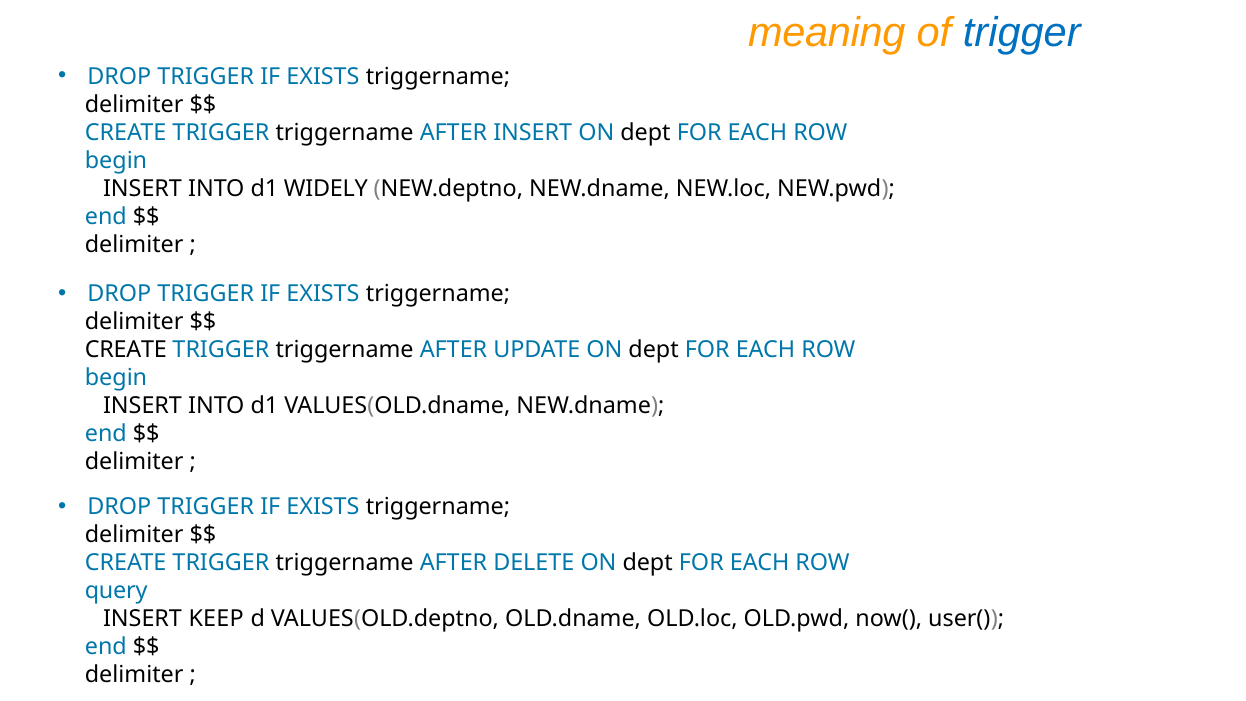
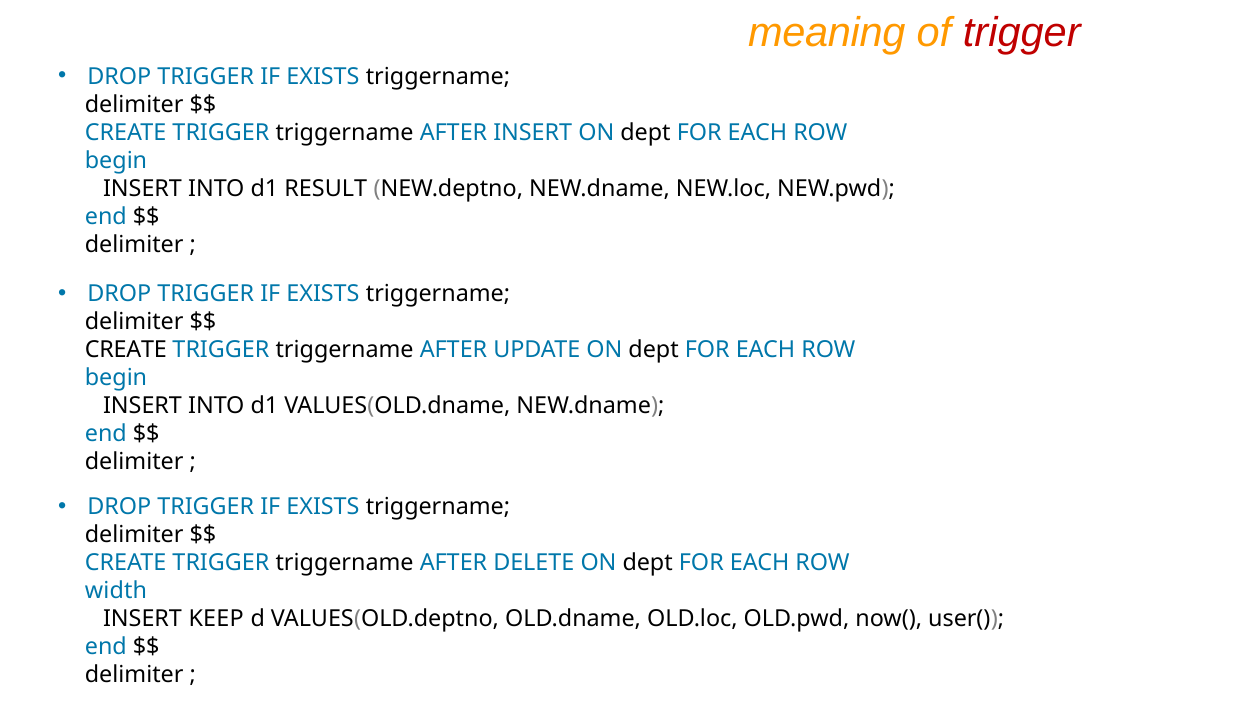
trigger colour: blue -> red (1022, 32)
WIDELY: WIDELY -> RESULT (326, 188)
query: query -> width (116, 591)
